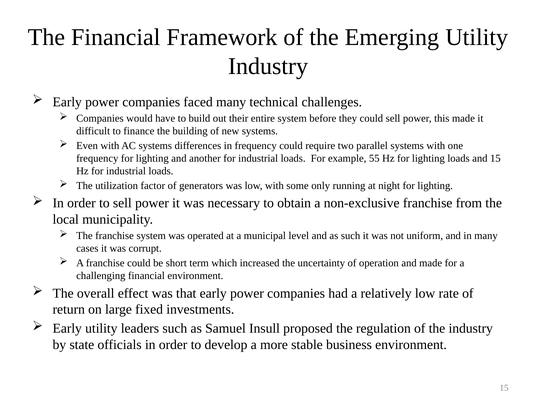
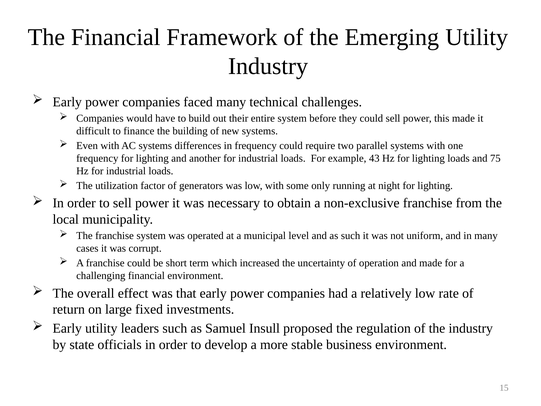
55: 55 -> 43 (374, 158)
and 15: 15 -> 75 (495, 158)
